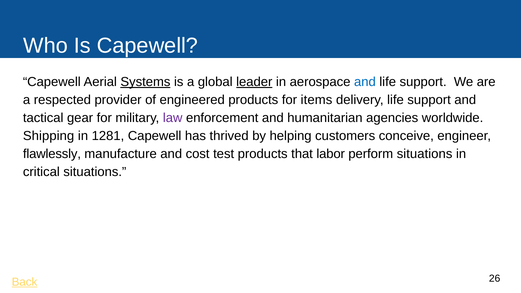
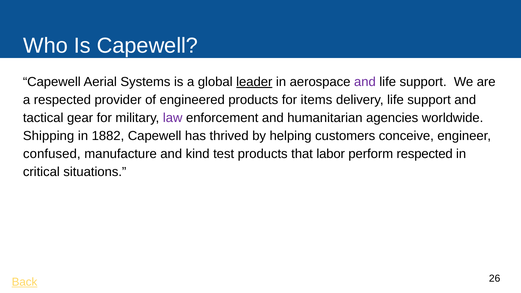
Systems underline: present -> none (145, 82)
and colour: blue -> purple (365, 82)
1281: 1281 -> 1882 (108, 136)
flawlessly: flawlessly -> confused (52, 154)
cost: cost -> kind (198, 154)
perform situations: situations -> respected (425, 154)
